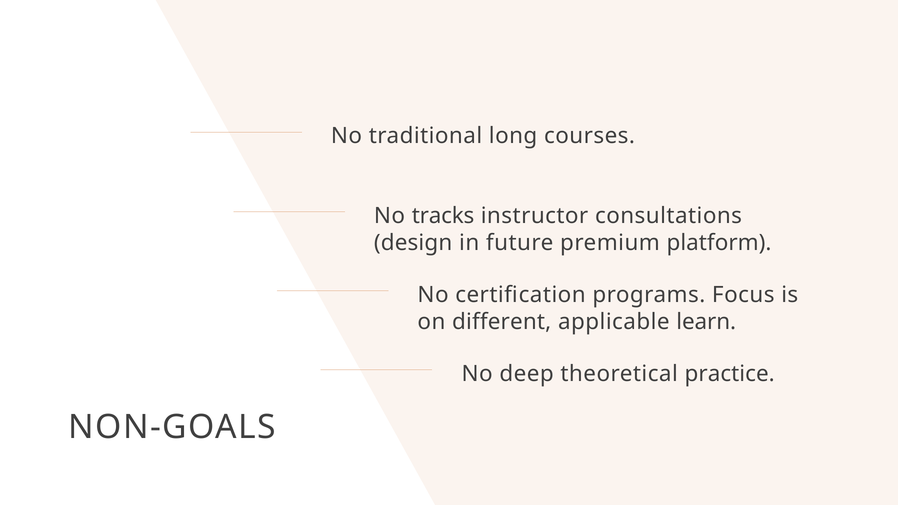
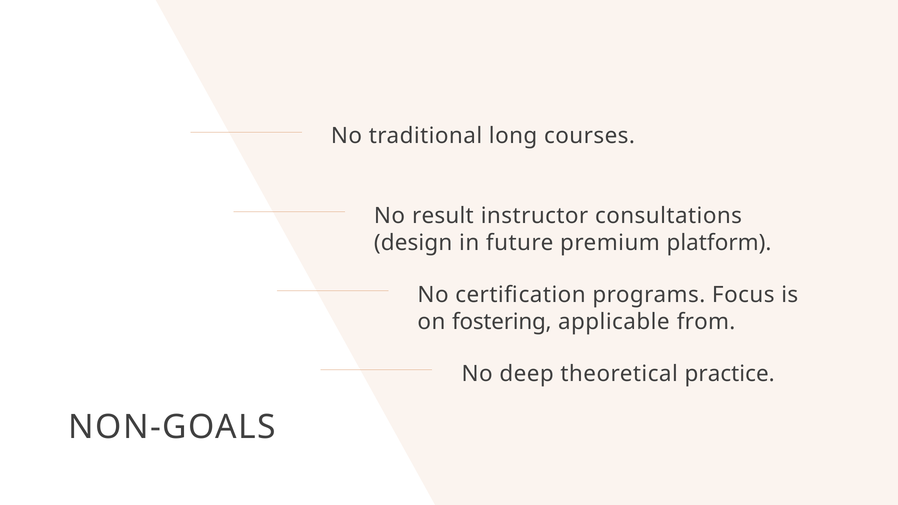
tracks: tracks -> result (443, 216)
different: different -> fostering (502, 322)
learn: learn -> from (706, 322)
